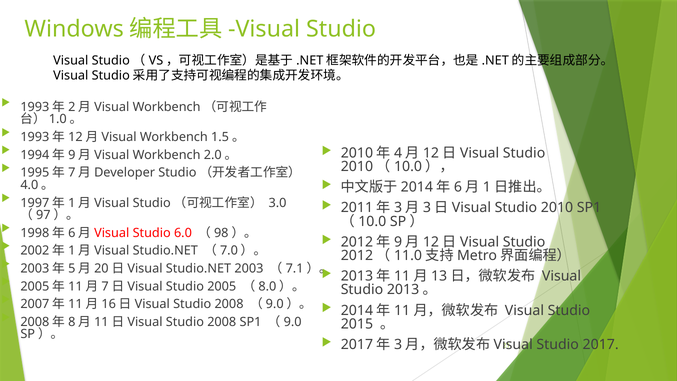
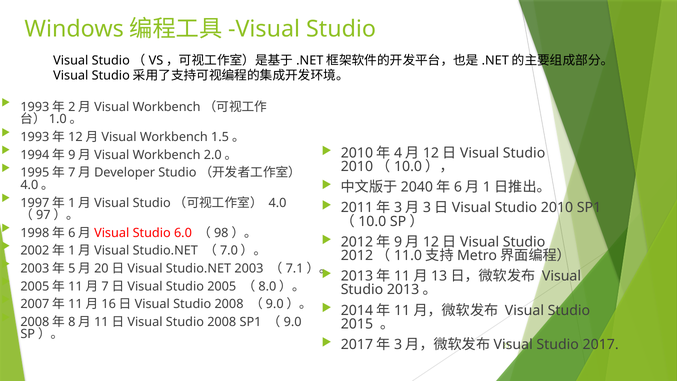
2014: 2014 -> 2040 (417, 187)
3.0: 3.0 -> 4.0 (277, 203)
